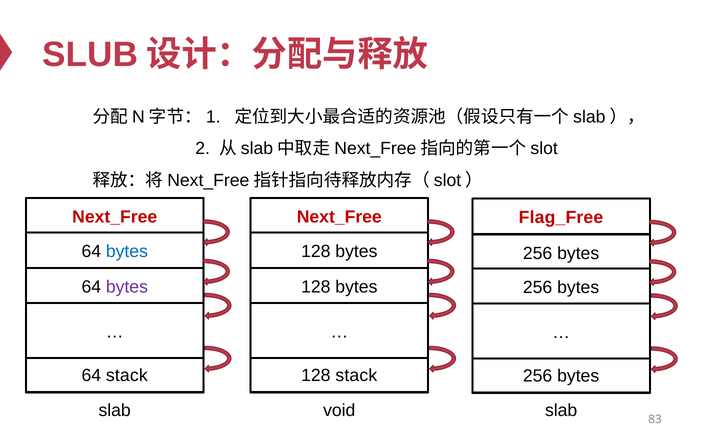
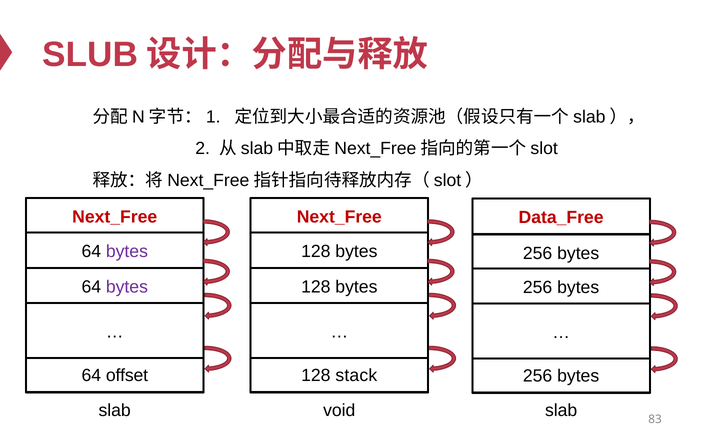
Flag_Free: Flag_Free -> Data_Free (561, 217)
bytes colour: blue -> purple (127, 251)
64 stack: stack -> offset (127, 376)
